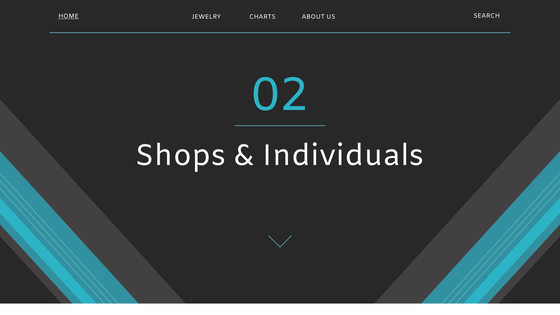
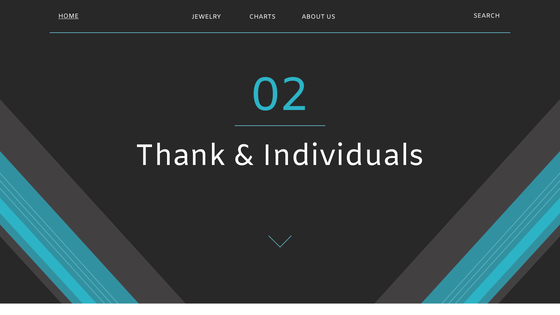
Shops: Shops -> Thank (181, 155)
